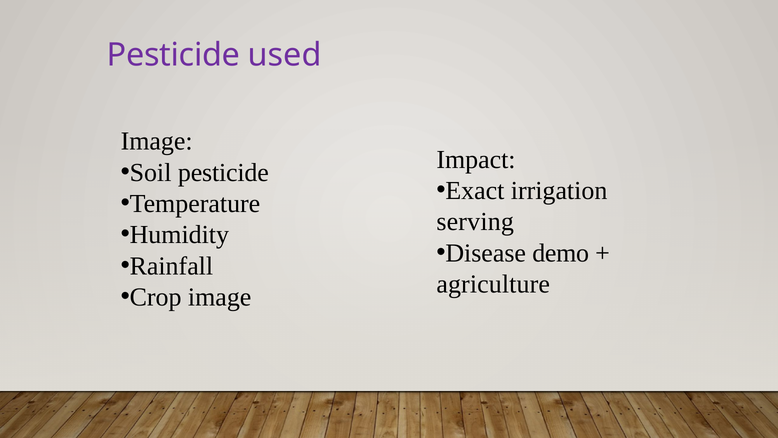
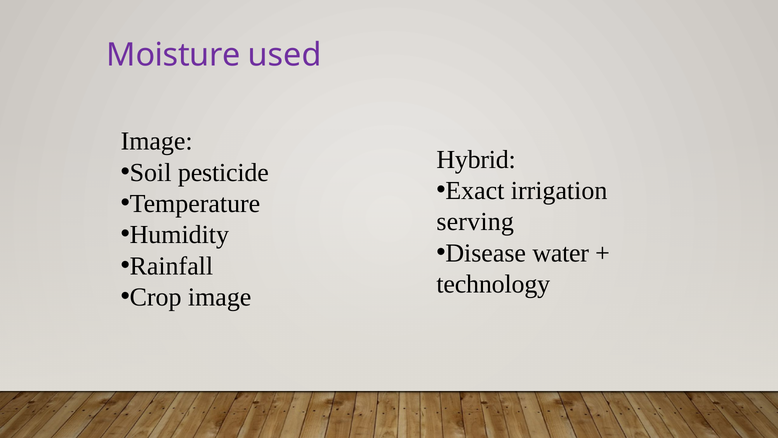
Pesticide: Pesticide -> Moisture (173, 55)
Impact: Impact -> Hybrid (476, 159)
demo: demo -> water (561, 253)
agriculture: agriculture -> technology (493, 284)
